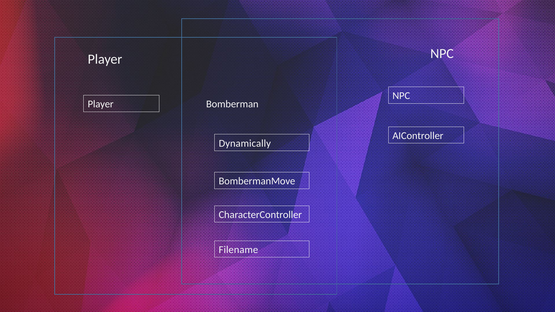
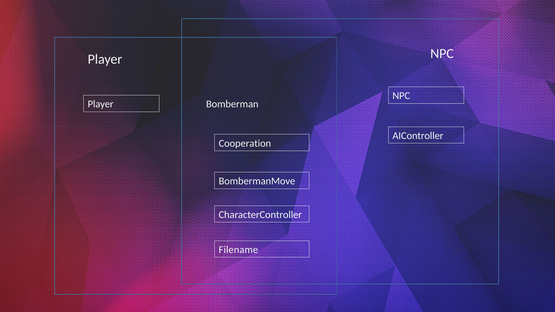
Dynamically: Dynamically -> Cooperation (245, 143)
